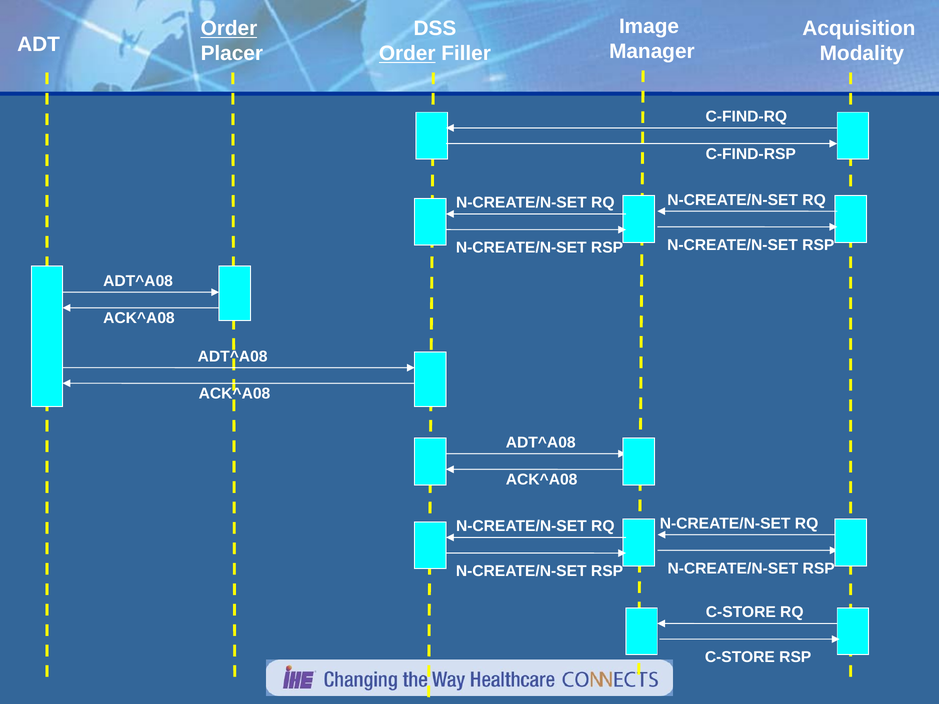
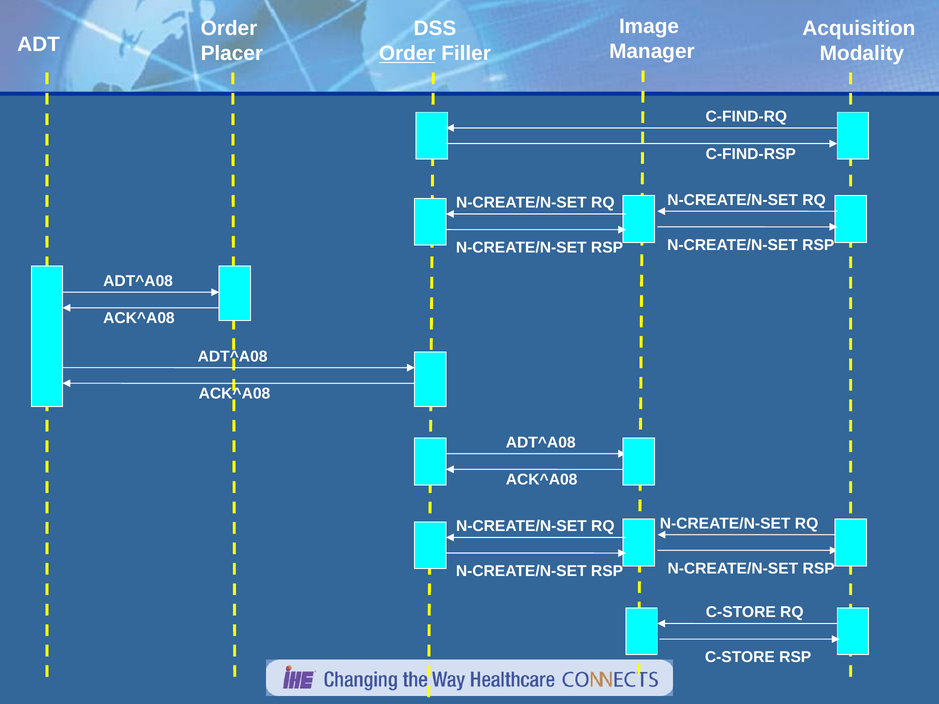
Order underline: present -> none (229, 28)
